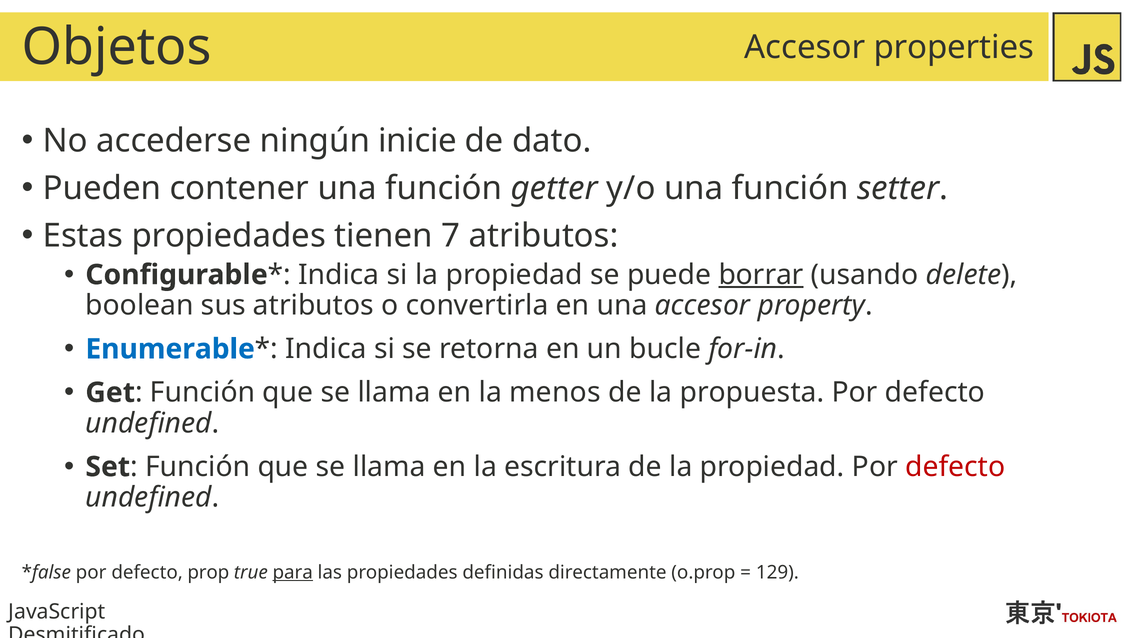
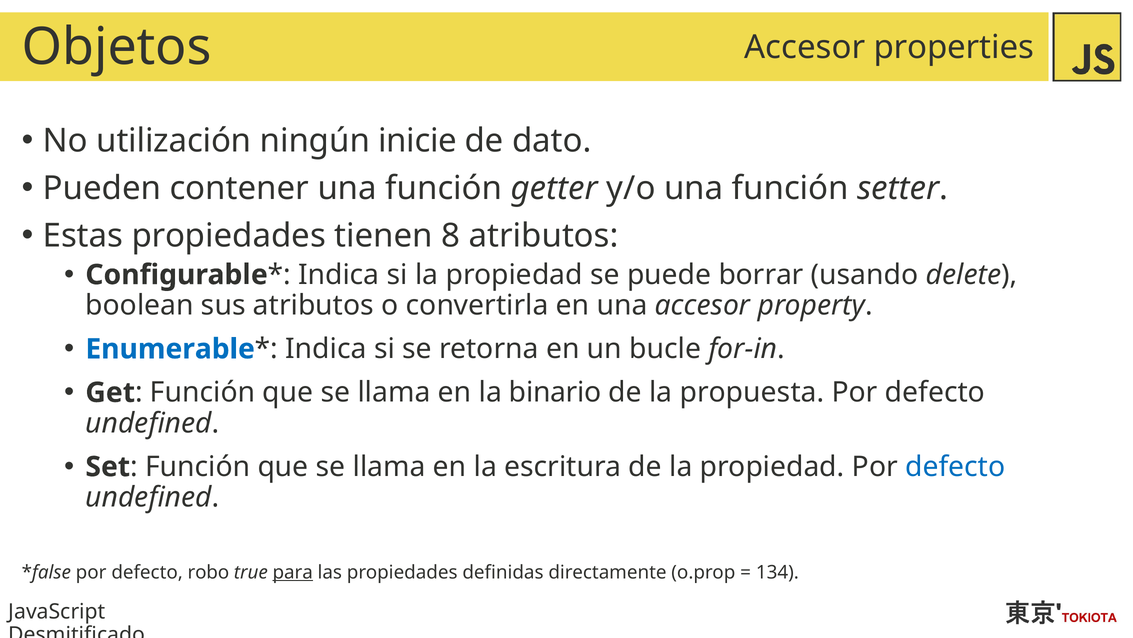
accederse: accederse -> utilización (174, 140)
7: 7 -> 8 (451, 235)
borrar underline: present -> none (761, 275)
menos: menos -> binario (555, 392)
defecto colour: red -> blue (955, 466)
prop: prop -> robo (208, 572)
129: 129 -> 134 (777, 572)
